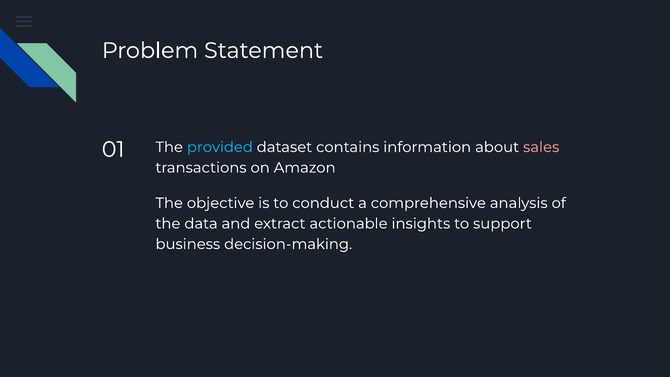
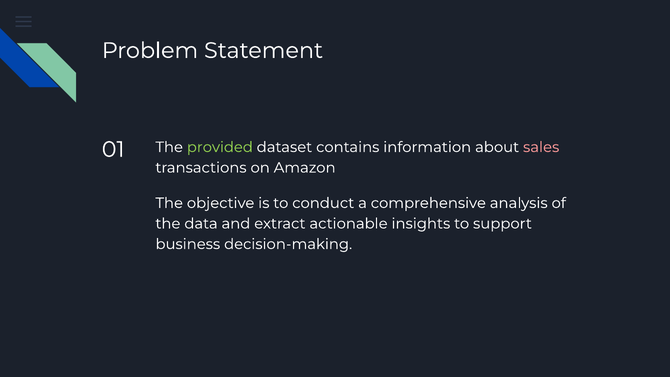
provided colour: light blue -> light green (220, 147)
